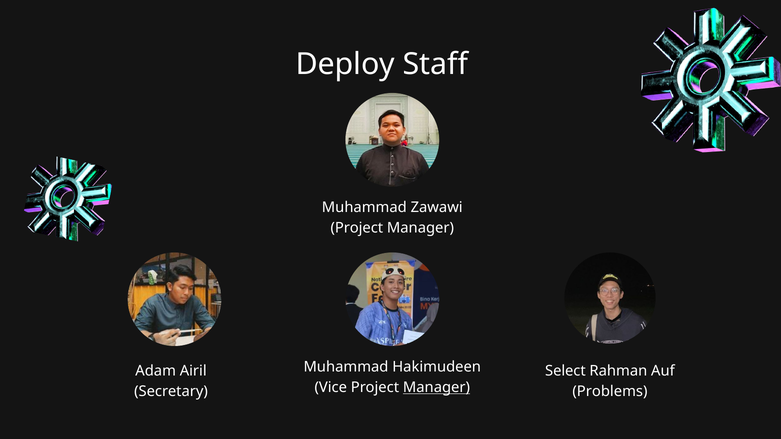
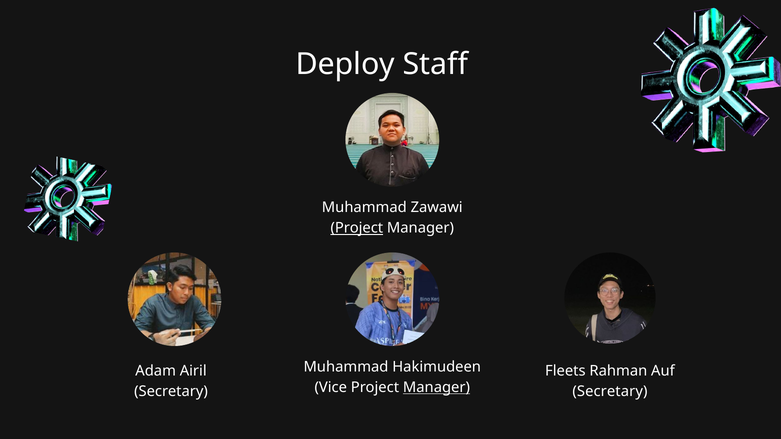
Project underline: none -> present (357, 228)
Select: Select -> Fleets (565, 371)
Problems: Problems -> Secretary (610, 392)
